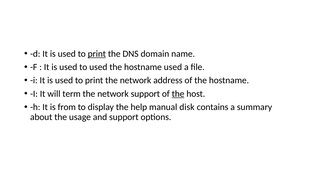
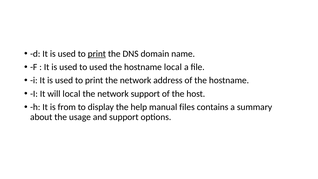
hostname used: used -> local (173, 67)
will term: term -> local (71, 94)
the underline: present -> none (178, 94)
disk: disk -> files (187, 107)
